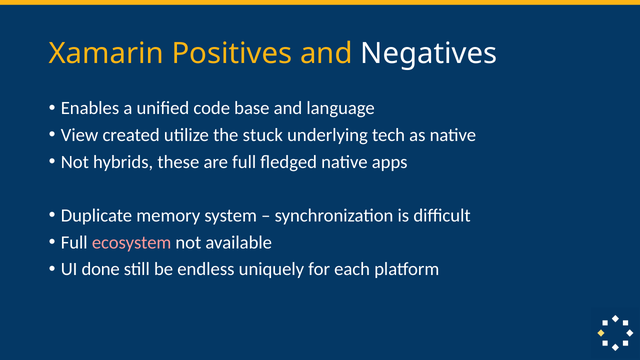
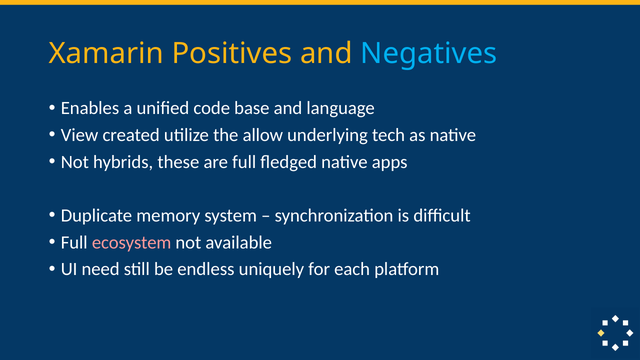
Negatives colour: white -> light blue (429, 54)
stuck: stuck -> allow (263, 135)
done: done -> need (101, 269)
